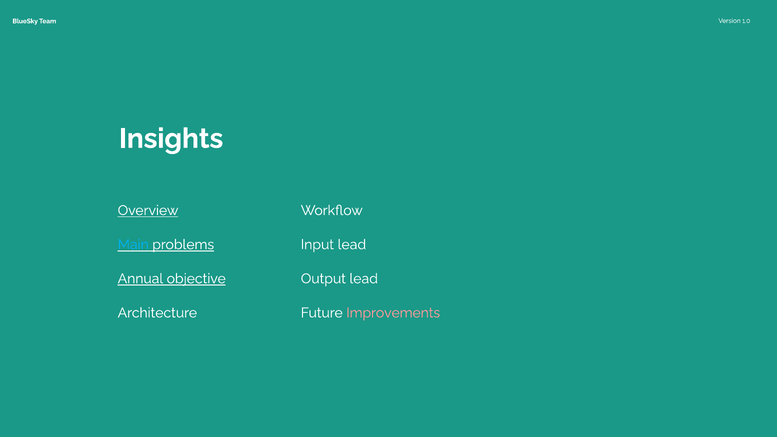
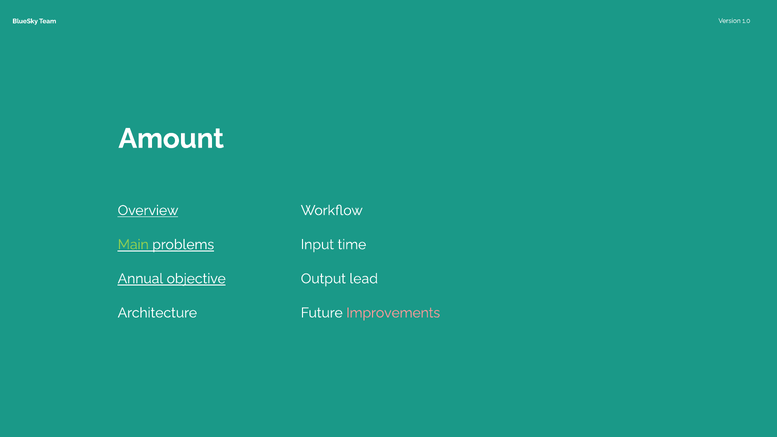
Insights: Insights -> Amount (171, 139)
Main colour: light blue -> light green (133, 245)
Input lead: lead -> time (352, 245)
